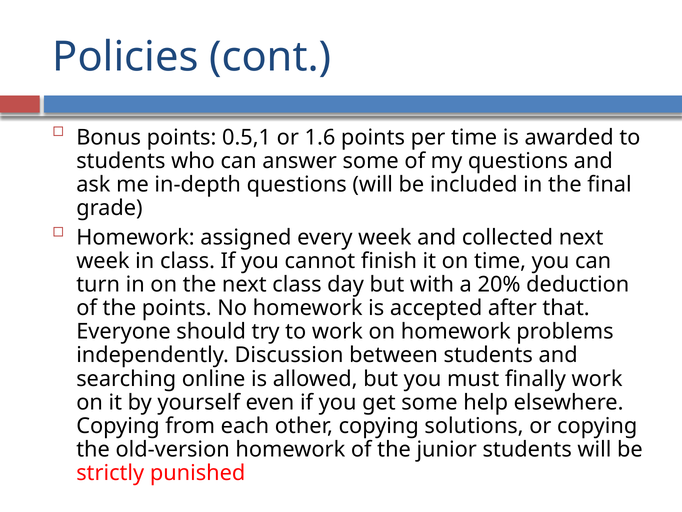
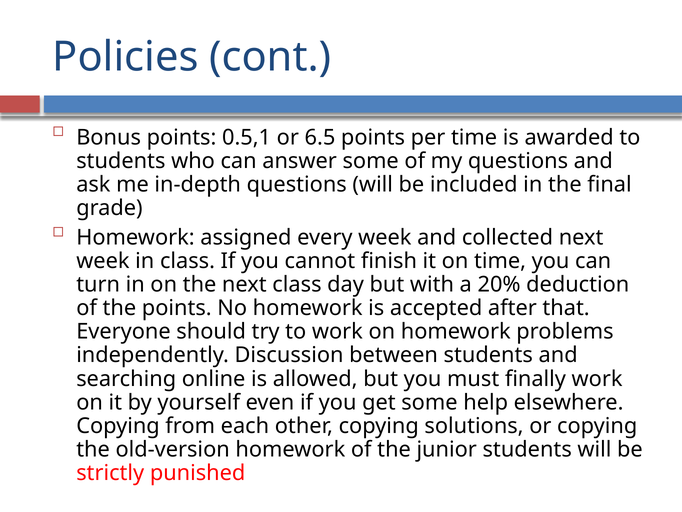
1.6: 1.6 -> 6.5 (320, 137)
